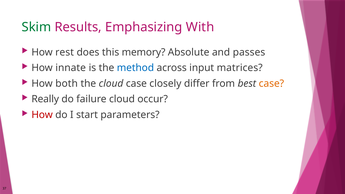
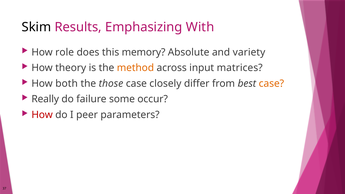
Skim colour: green -> black (36, 27)
rest: rest -> role (65, 52)
passes: passes -> variety (249, 52)
innate: innate -> theory (71, 68)
method colour: blue -> orange (135, 68)
the cloud: cloud -> those (111, 84)
failure cloud: cloud -> some (122, 99)
start: start -> peer (87, 115)
